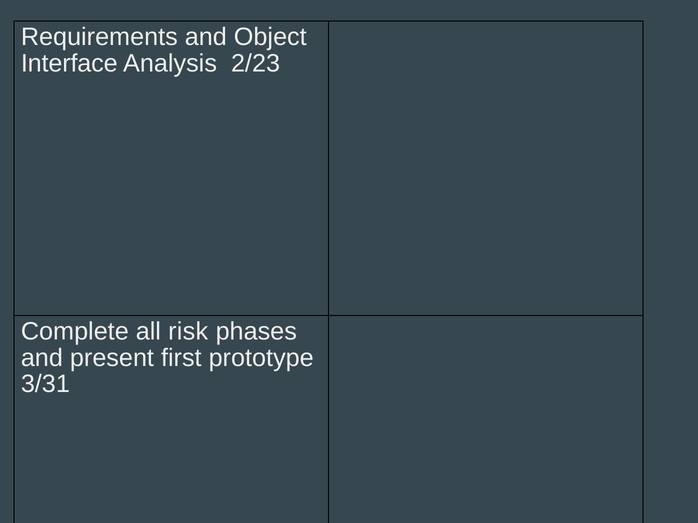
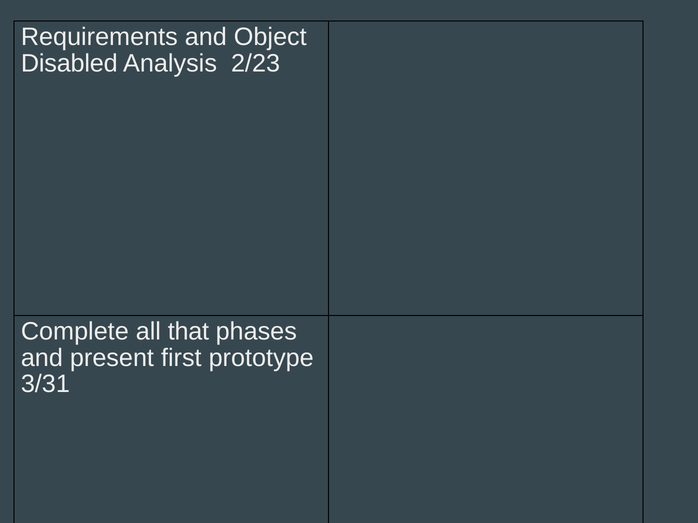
Interface: Interface -> Disabled (69, 63)
risk: risk -> that (188, 332)
